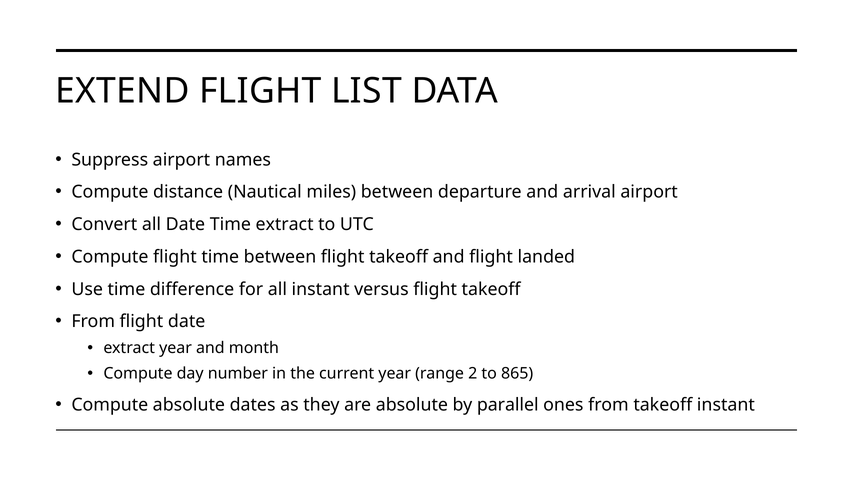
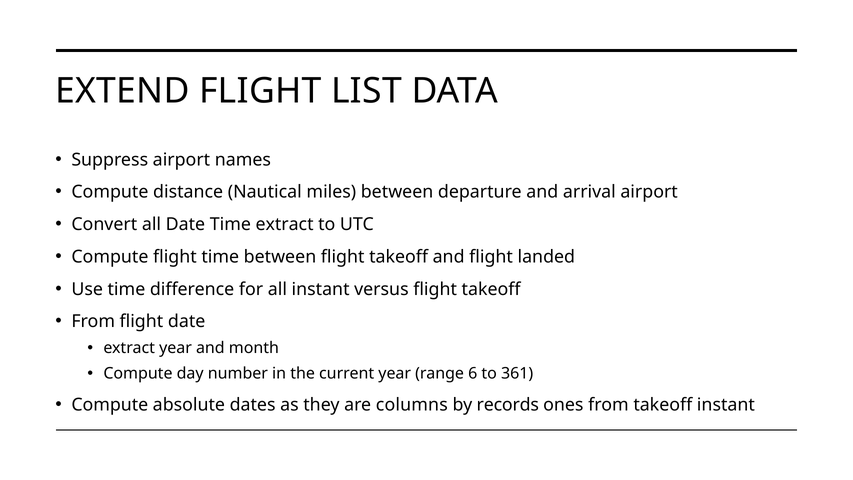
2: 2 -> 6 (473, 374)
865: 865 -> 361 (517, 374)
are absolute: absolute -> columns (412, 405)
parallel: parallel -> records (508, 405)
